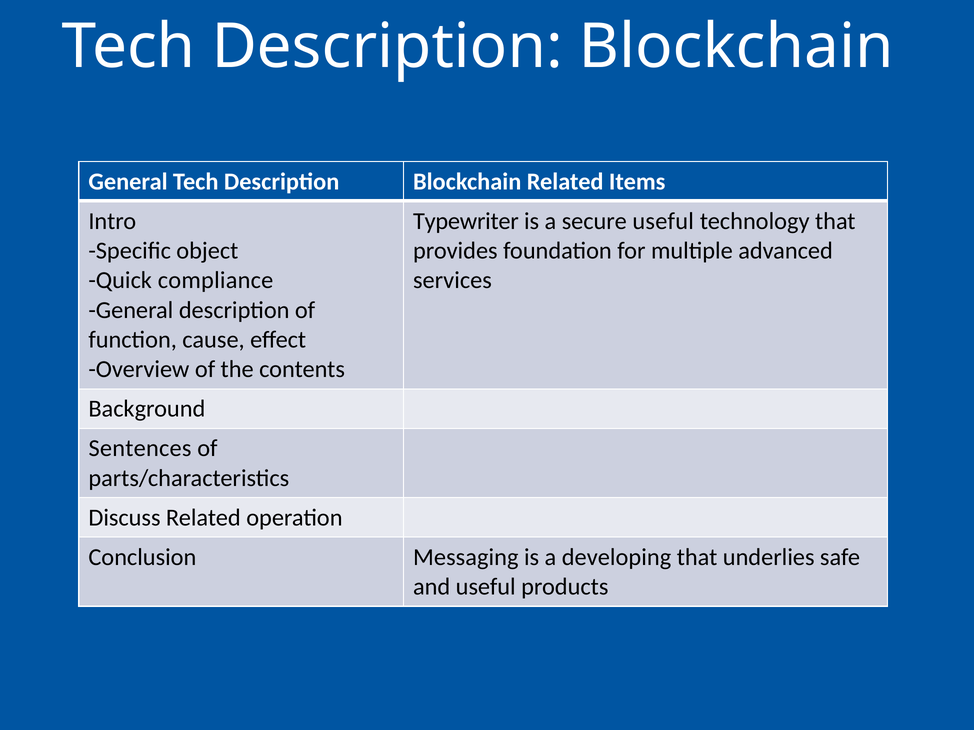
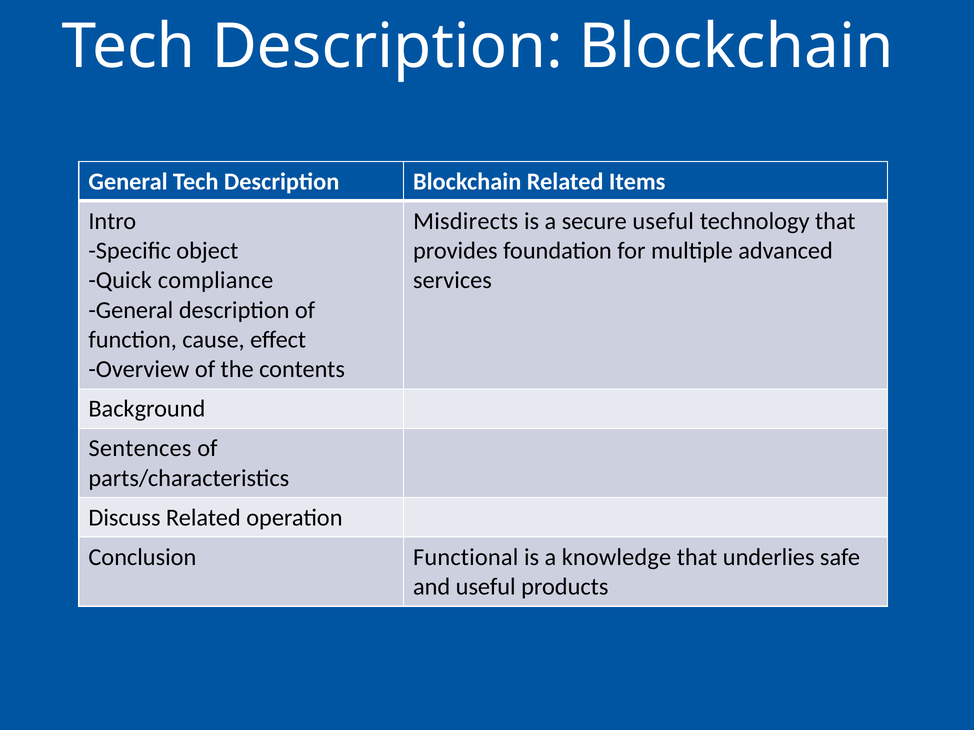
Typewriter: Typewriter -> Misdirects (466, 221)
Messaging: Messaging -> Functional (466, 557)
developing: developing -> knowledge (616, 557)
